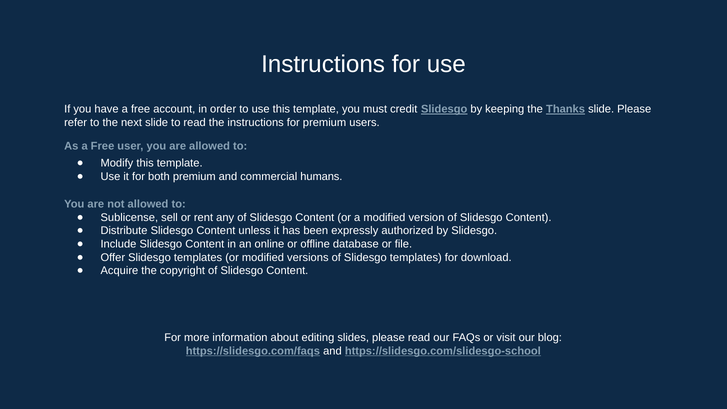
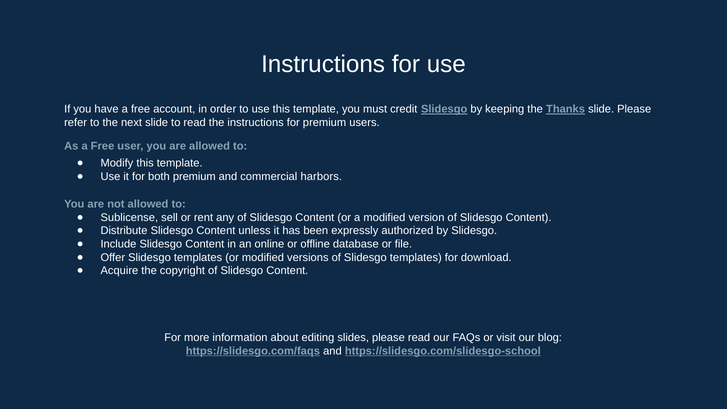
humans: humans -> harbors (321, 177)
